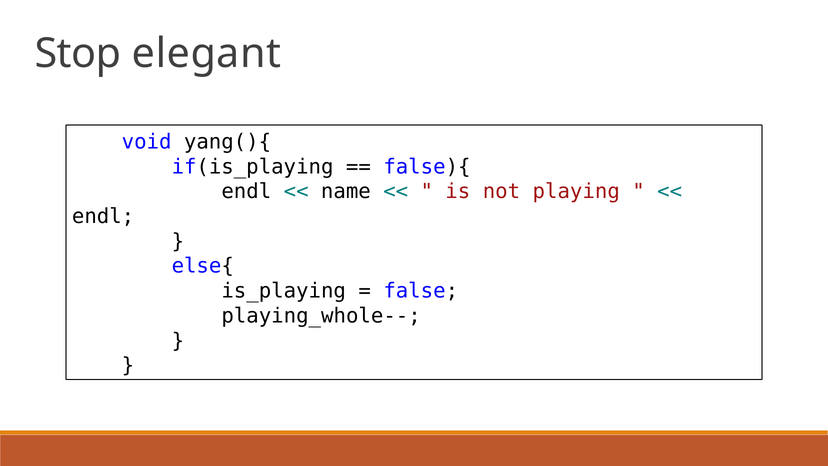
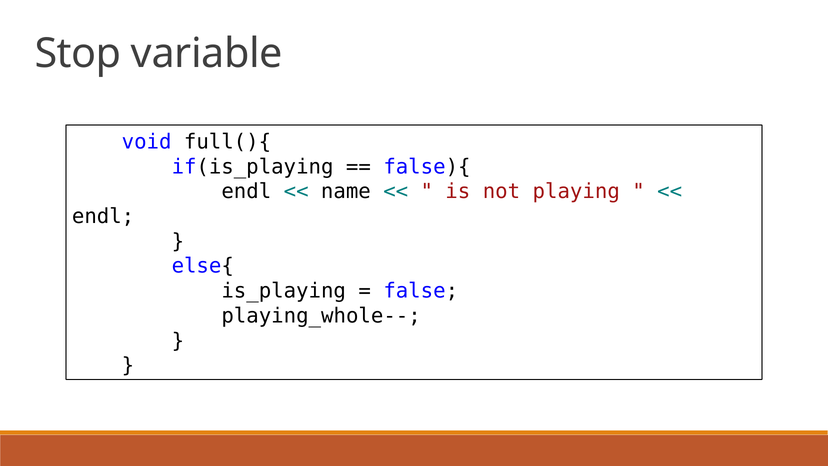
elegant: elegant -> variable (207, 53)
yang(){: yang(){ -> full(){ (228, 142)
